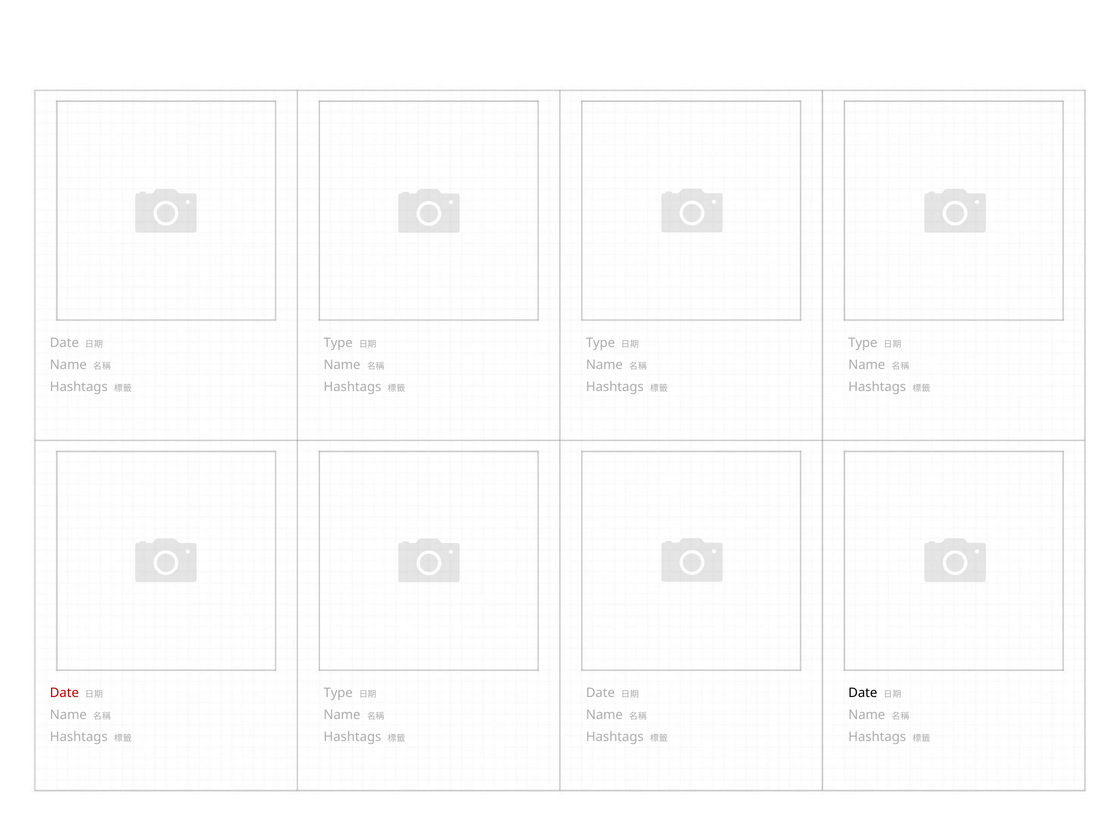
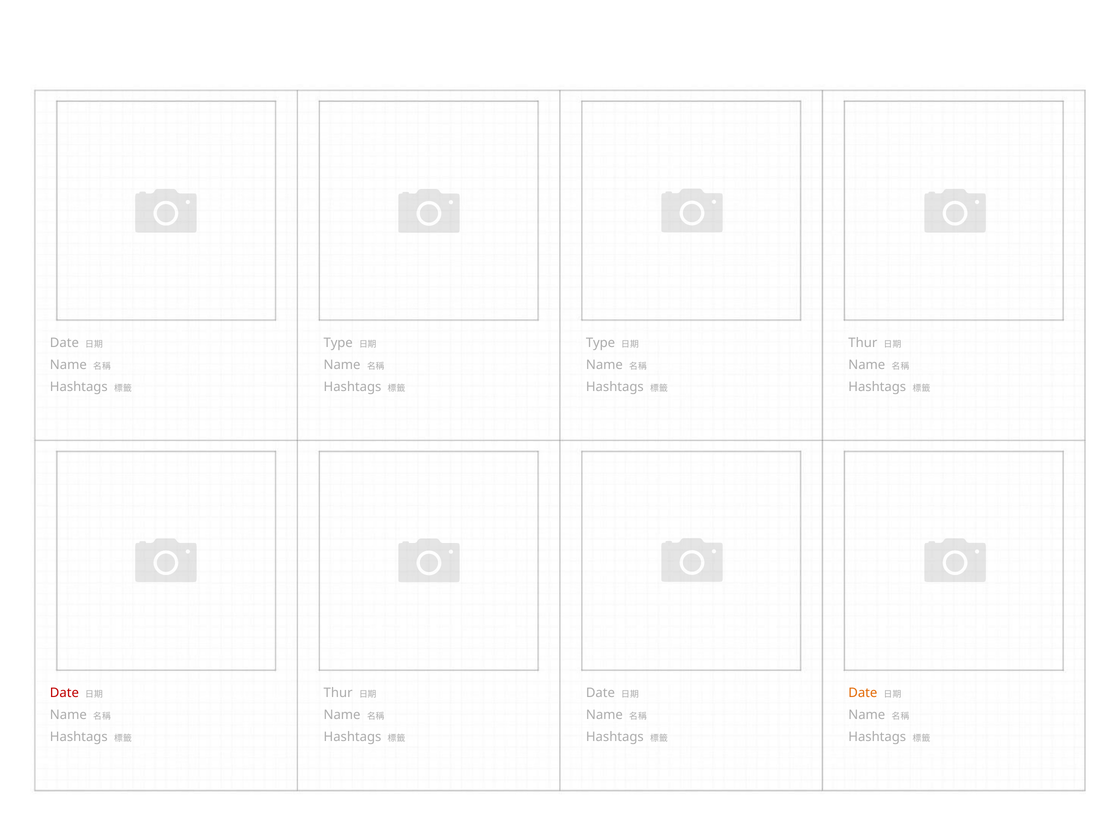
Type: Type -> Thur (863, 343)
Type: Type -> Thur (338, 693)
Date colour: black -> orange (863, 693)
